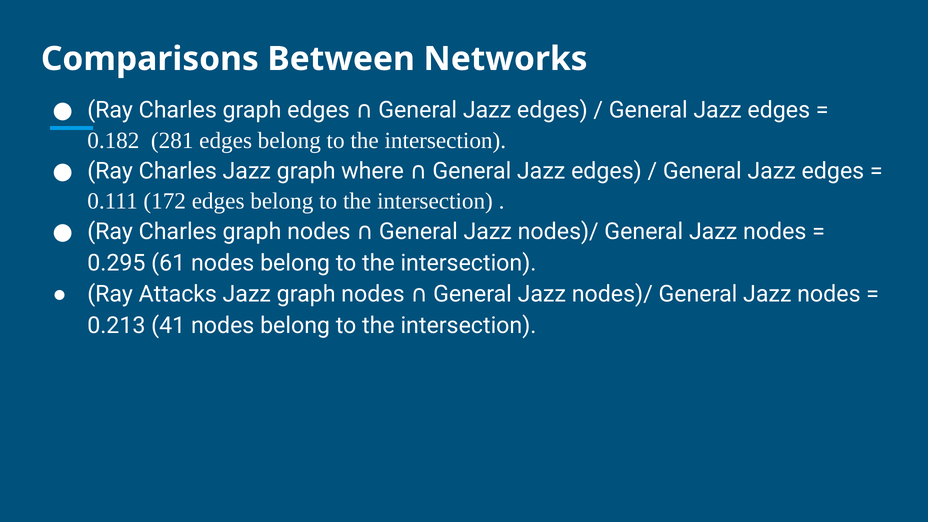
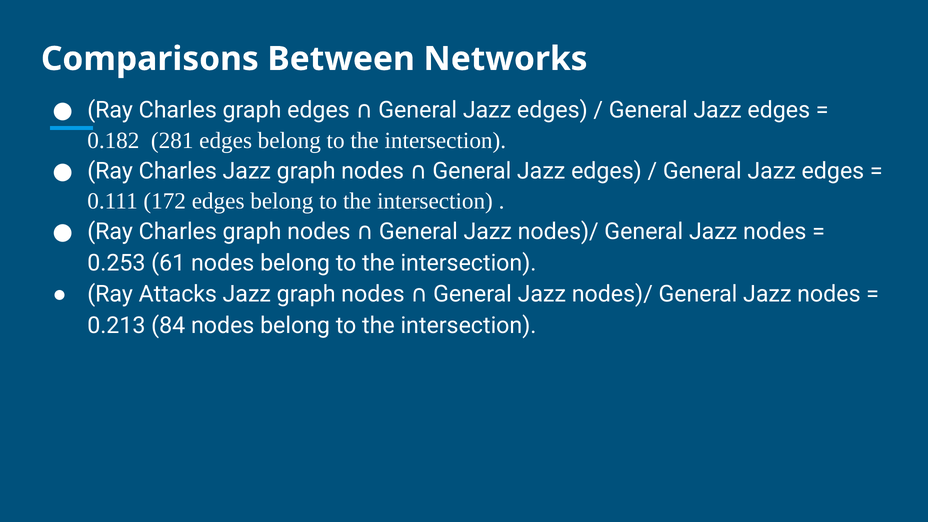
Charles Jazz graph where: where -> nodes (373, 171)
0.295: 0.295 -> 0.253 (116, 263)
41: 41 -> 84 (168, 326)
